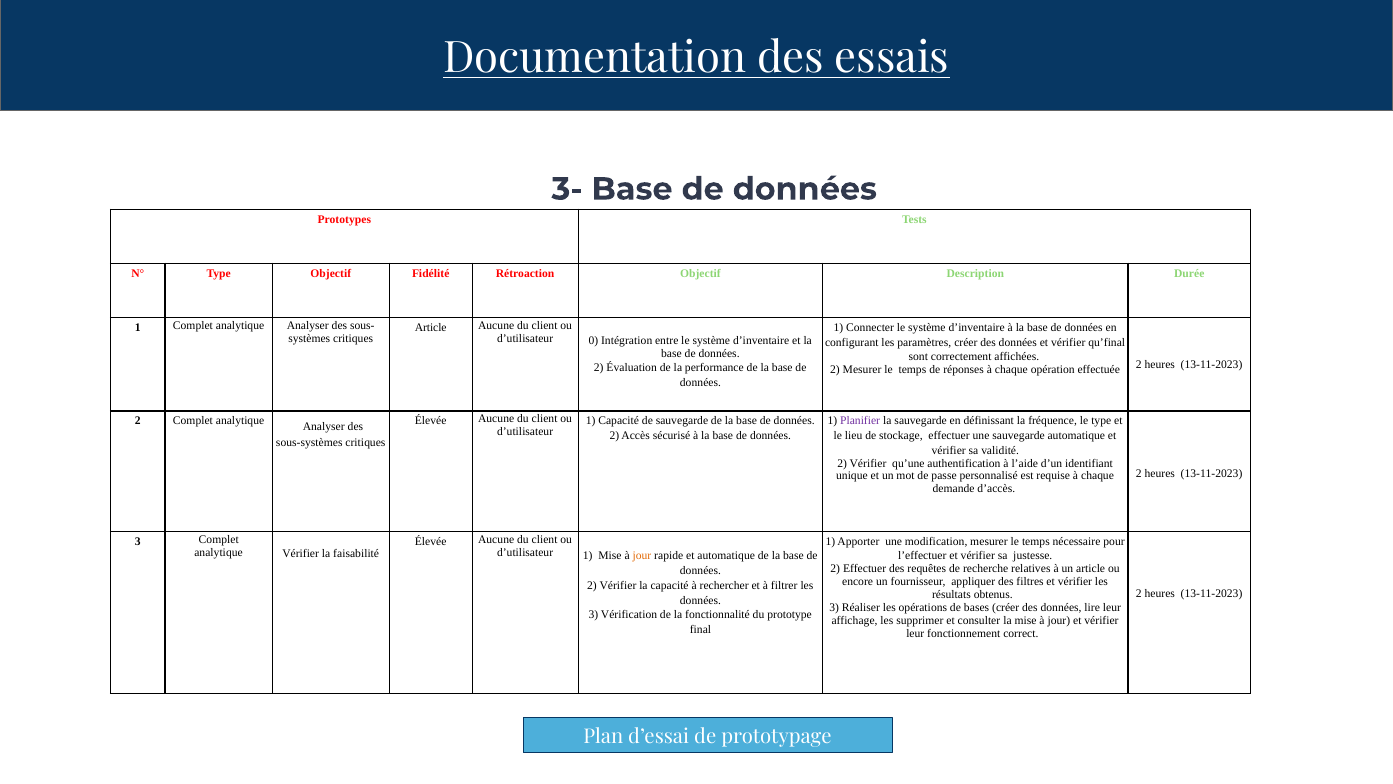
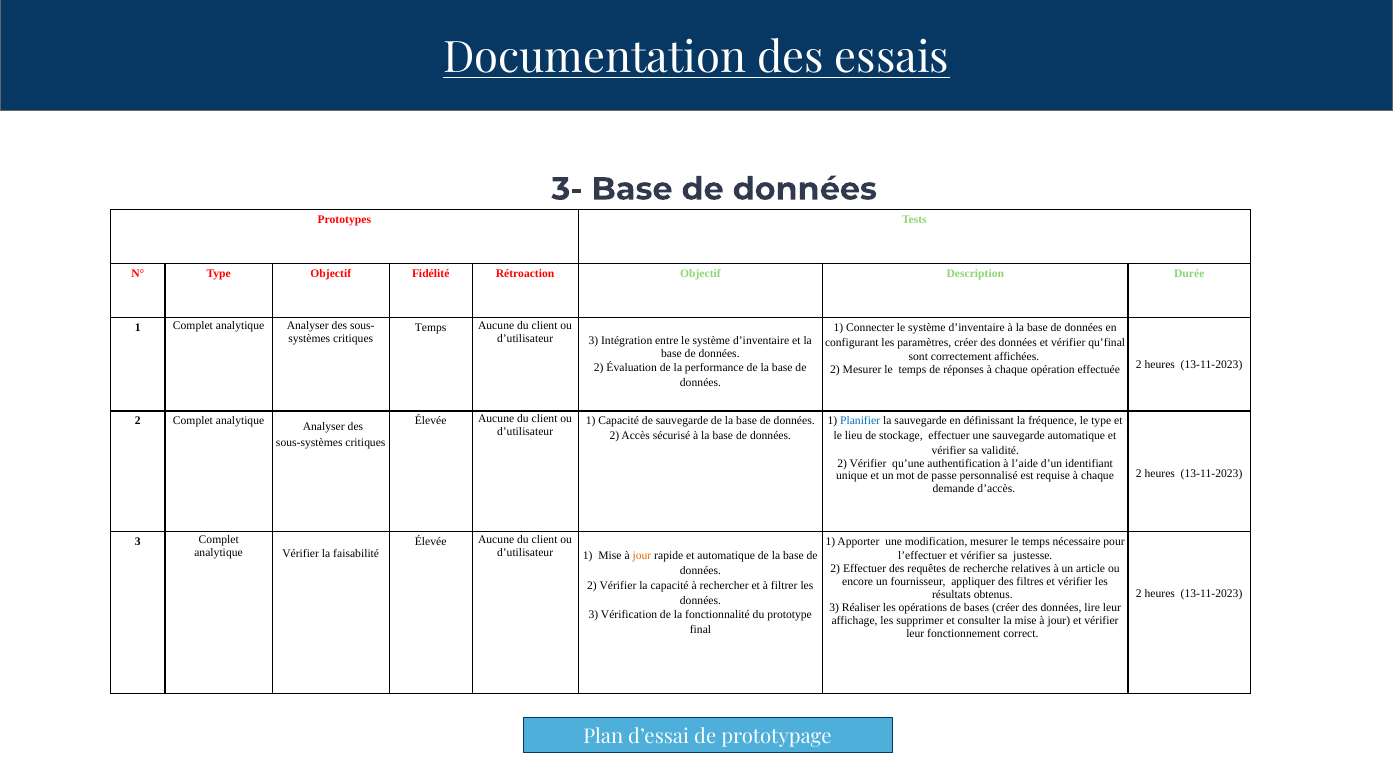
Article: Article -> Temps (431, 327)
d’utilisateur 0: 0 -> 3 (593, 340)
Planifier colour: purple -> blue (860, 421)
